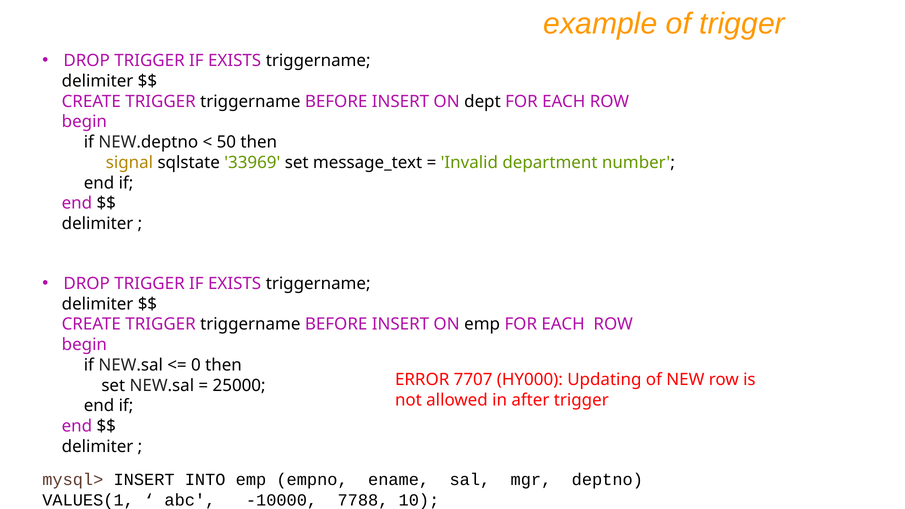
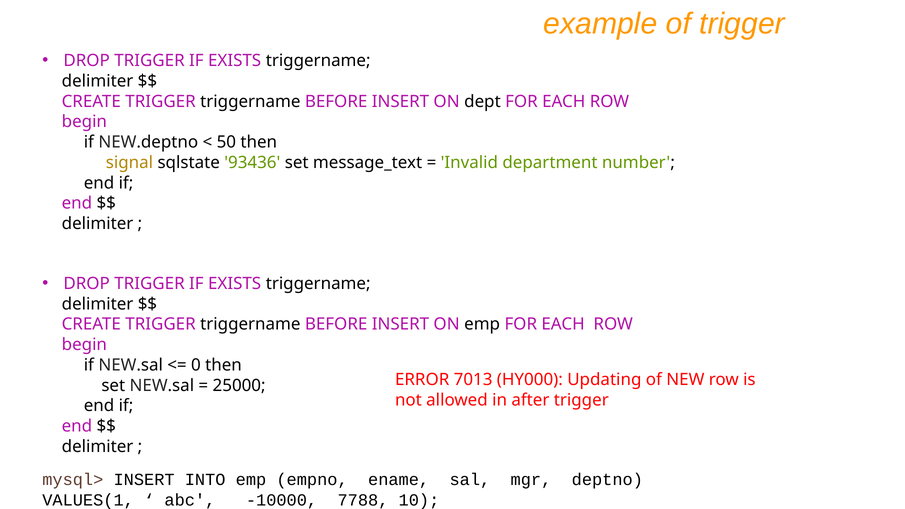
33969: 33969 -> 93436 (252, 163)
7707: 7707 -> 7013 (473, 380)
